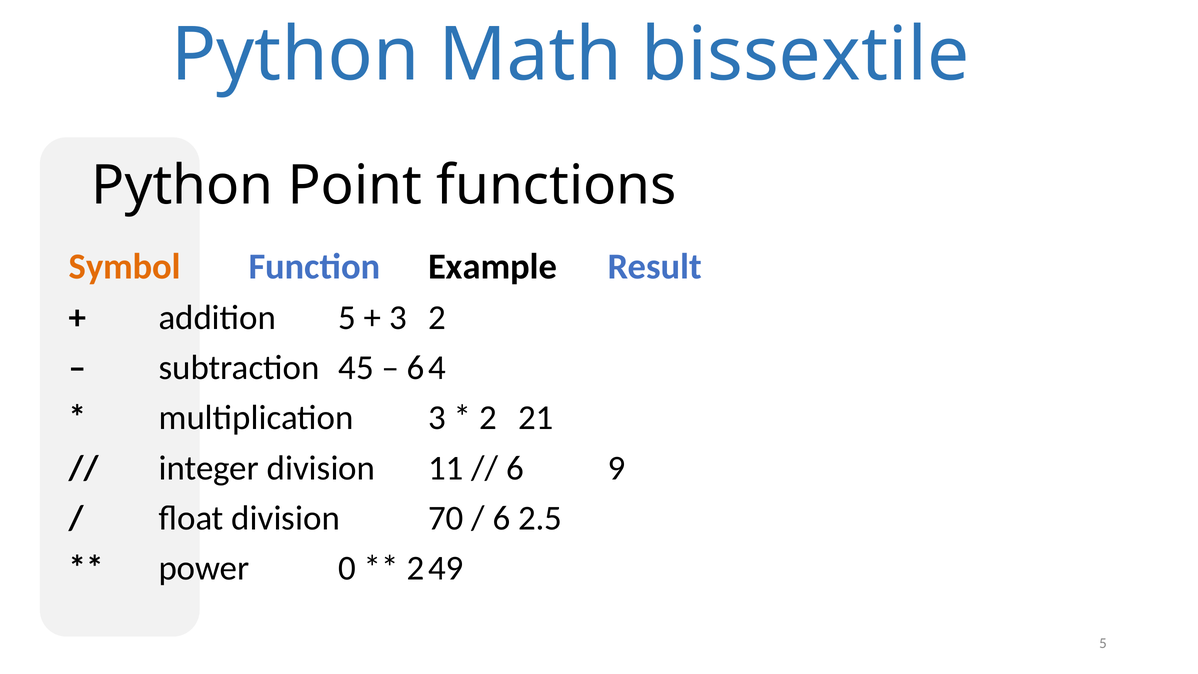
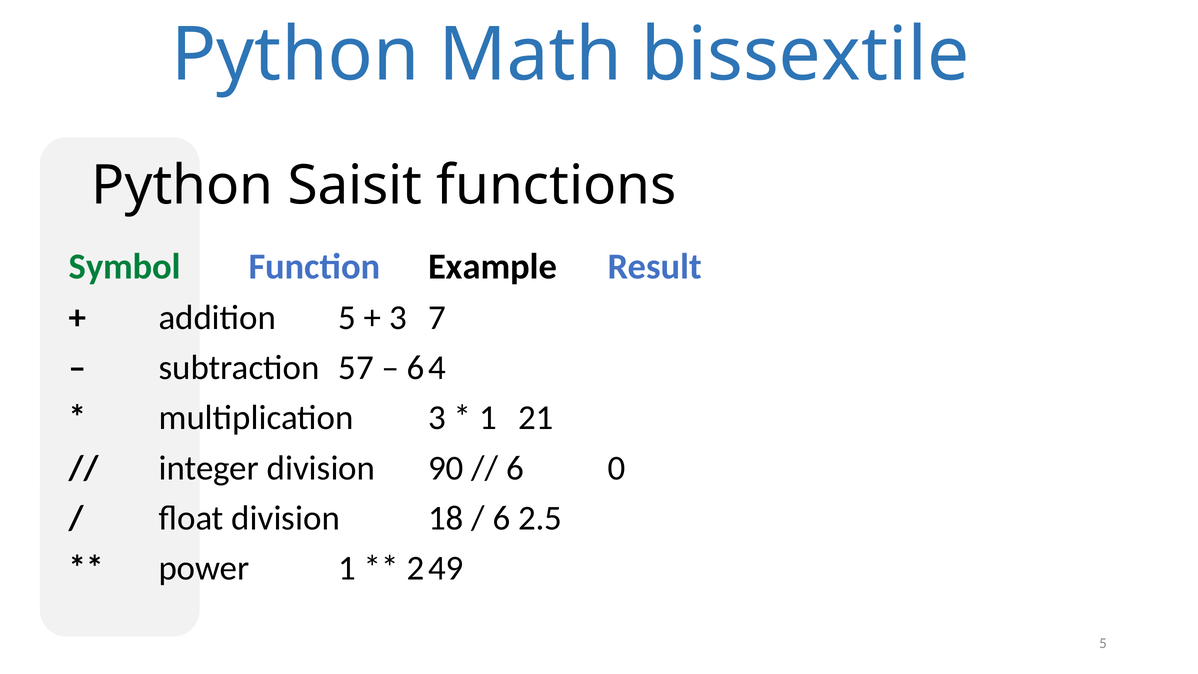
Point: Point -> Saisit (355, 186)
Symbol colour: orange -> green (125, 266)
3 2: 2 -> 7 (437, 317)
45: 45 -> 57 (356, 368)
2: 2 -> 1 (488, 418)
11: 11 -> 90 (446, 468)
9: 9 -> 0 (617, 468)
70: 70 -> 18 (446, 518)
power 0: 0 -> 1 (347, 568)
